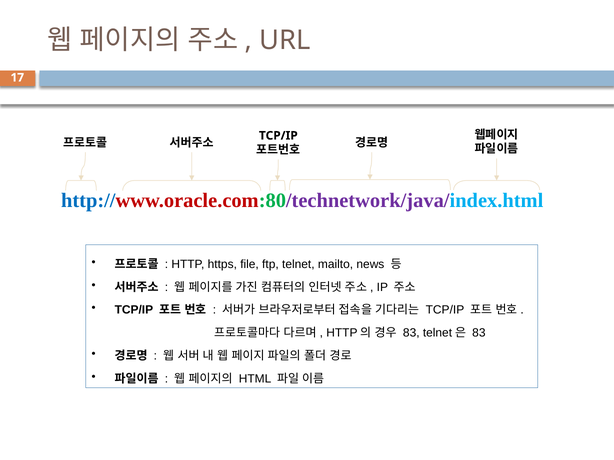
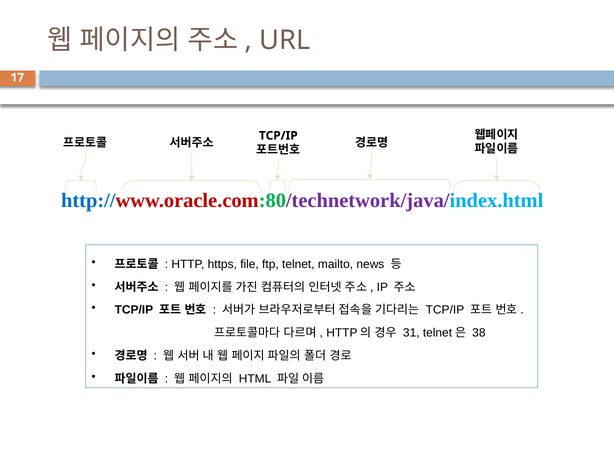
83: 83 -> 31 (411, 333)
83: 83 -> 38 (479, 333)
